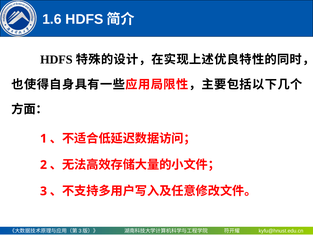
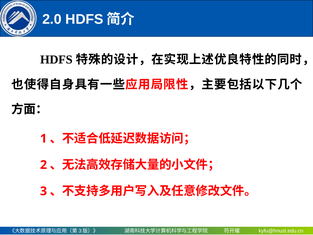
1.6: 1.6 -> 2.0 (52, 19)
